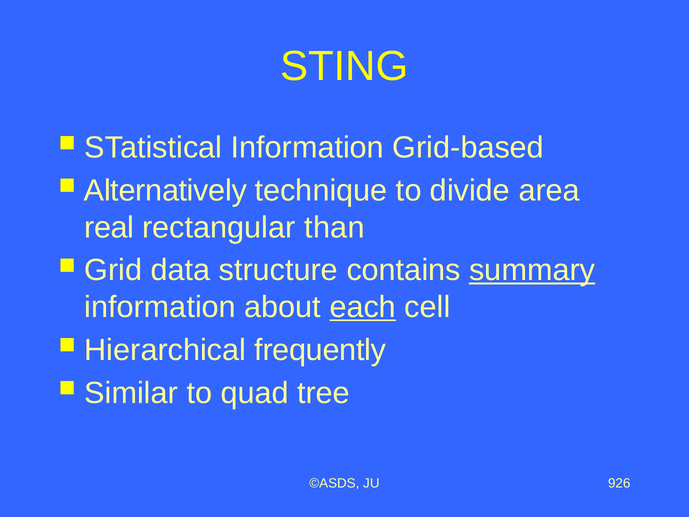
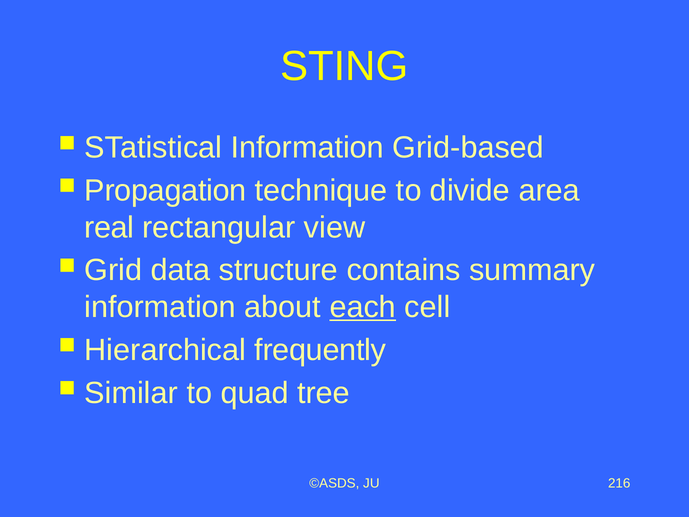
Alternatively: Alternatively -> Propagation (165, 191)
than: than -> view (335, 227)
summary underline: present -> none (532, 270)
926: 926 -> 216 (619, 483)
